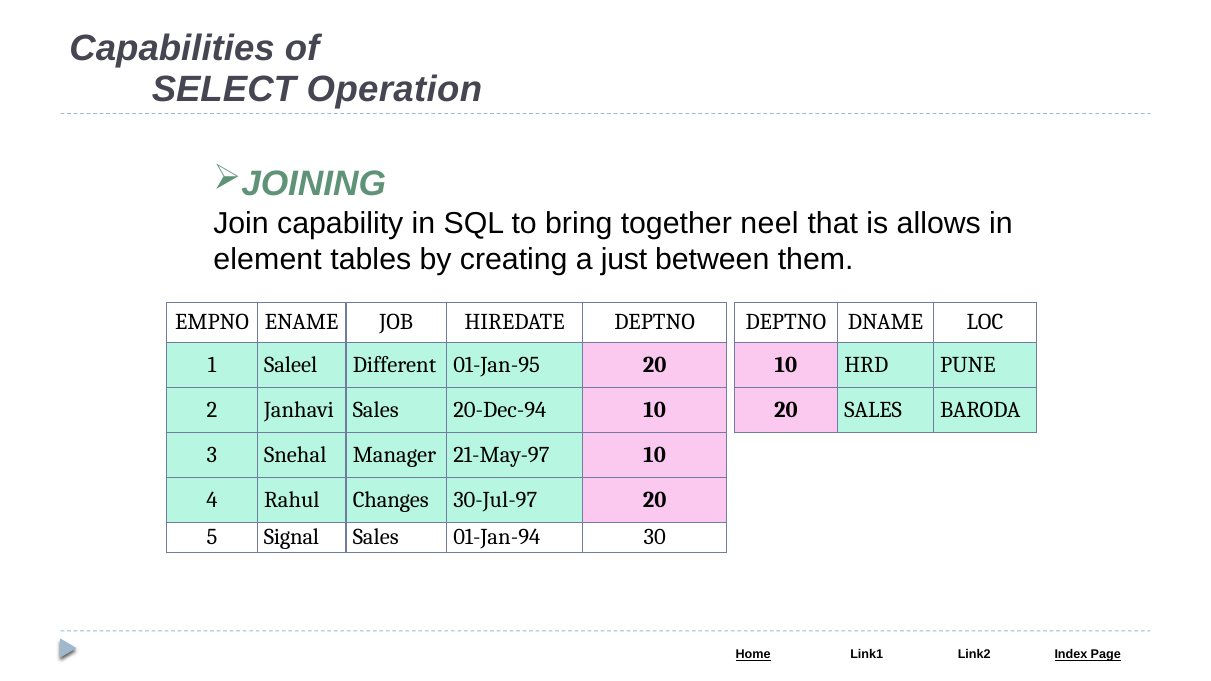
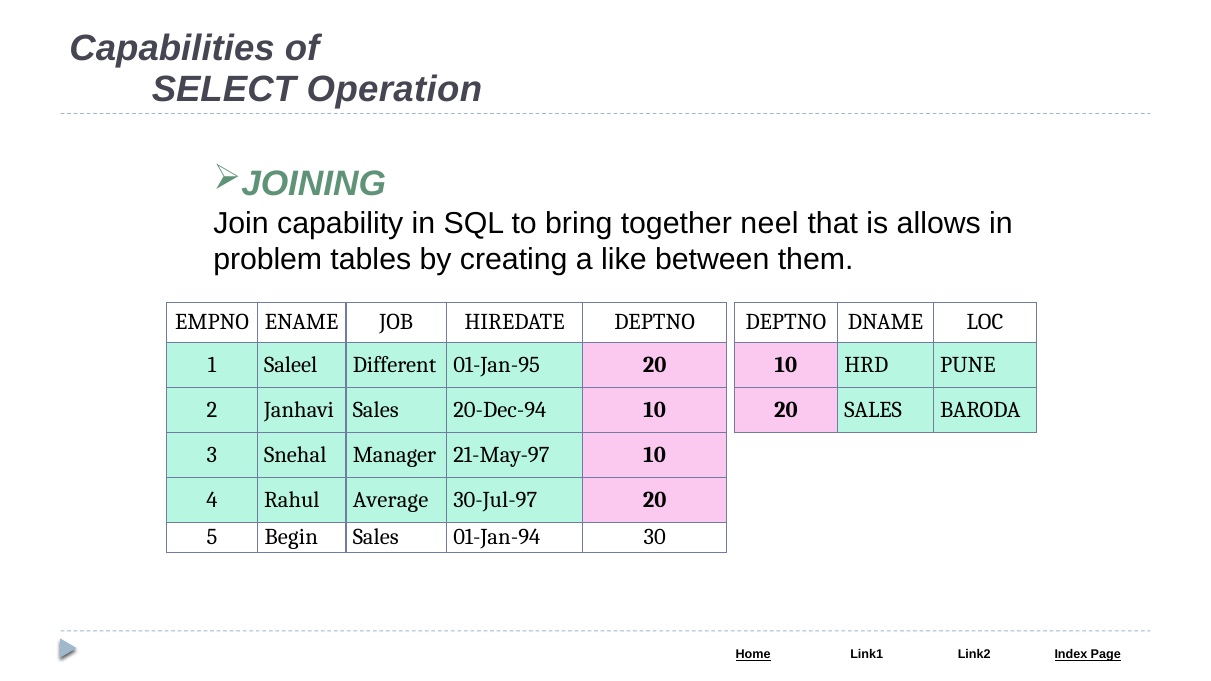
element: element -> problem (268, 259)
just: just -> like (624, 259)
Changes: Changes -> Average (391, 500)
Signal: Signal -> Begin (291, 537)
